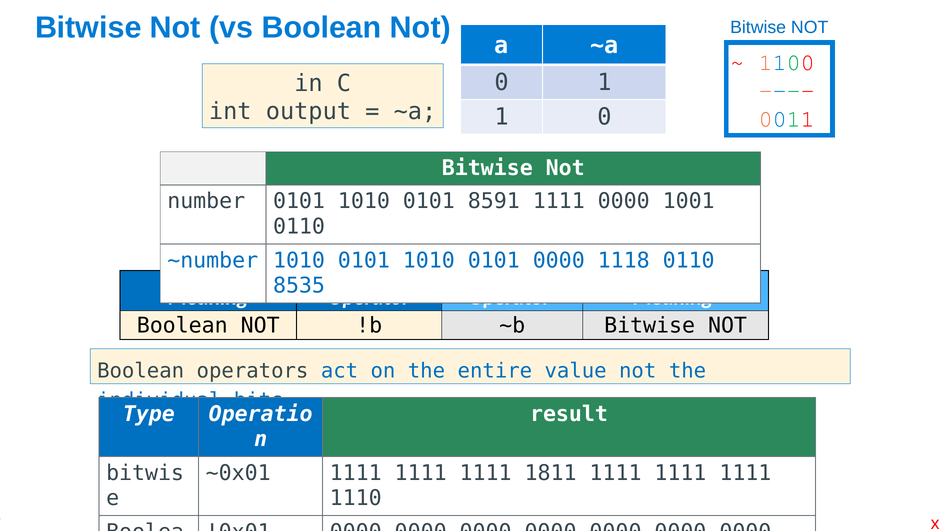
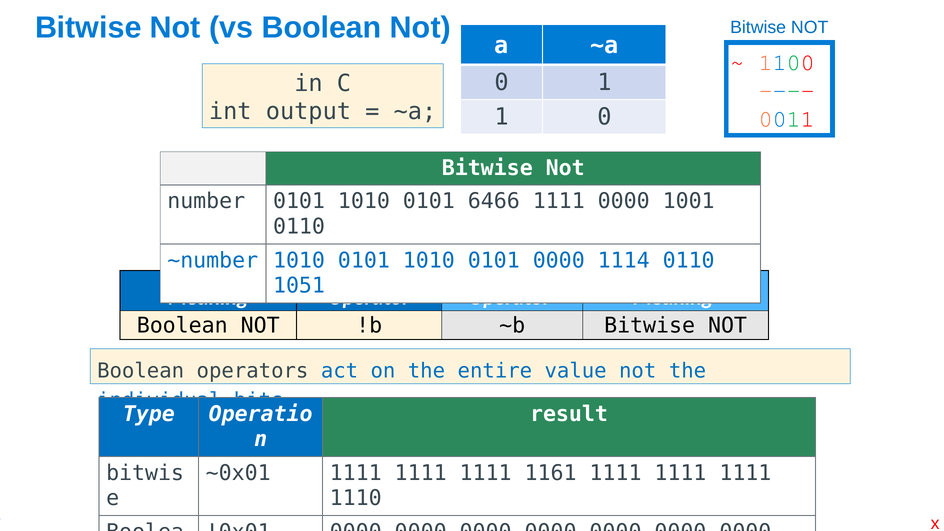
8591: 8591 -> 6466 (494, 201)
1118: 1118 -> 1114 (624, 260)
8535: 8535 -> 1051 (299, 286)
1811: 1811 -> 1161 (551, 473)
